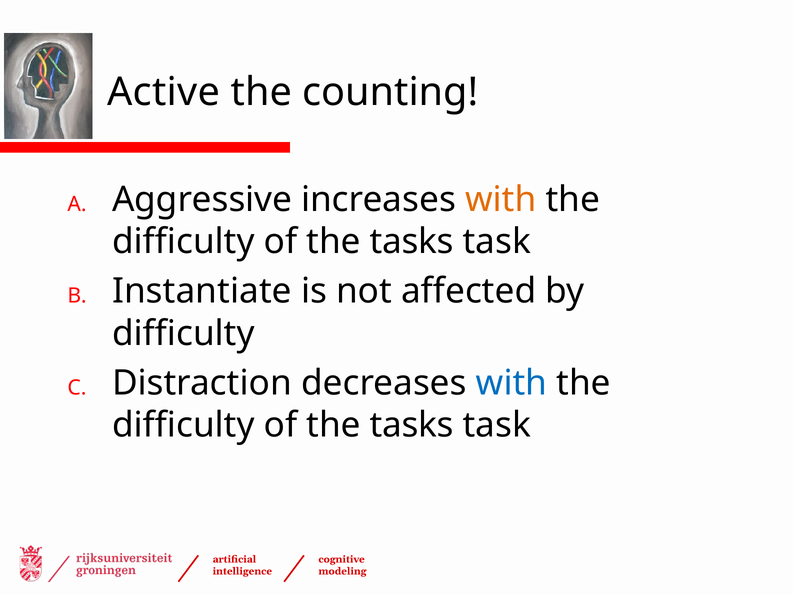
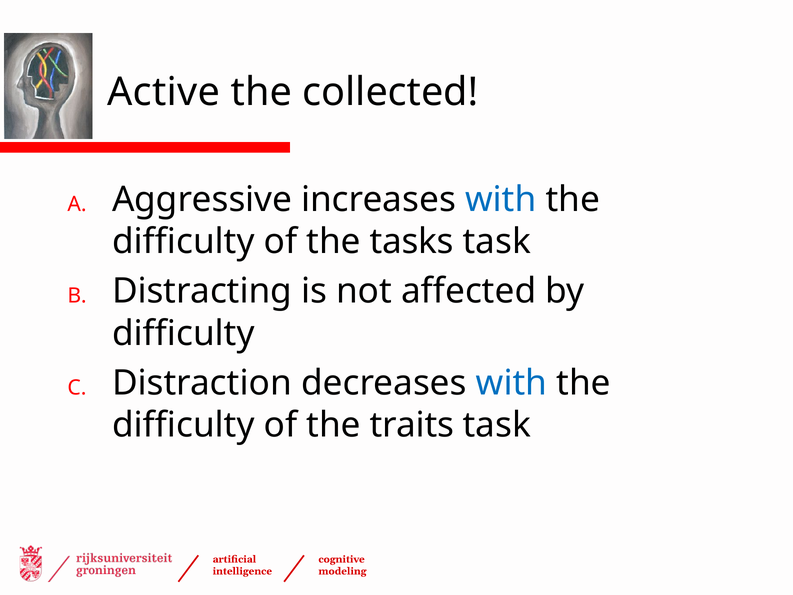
counting: counting -> collected (390, 92)
with colour: orange -> blue (501, 199)
Instantiate: Instantiate -> Distracting (202, 291)
tasks: tasks -> traits (412, 425)
